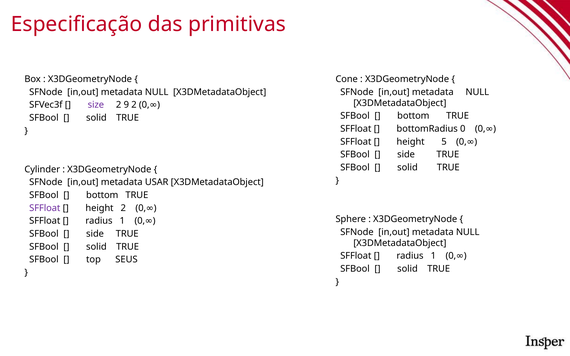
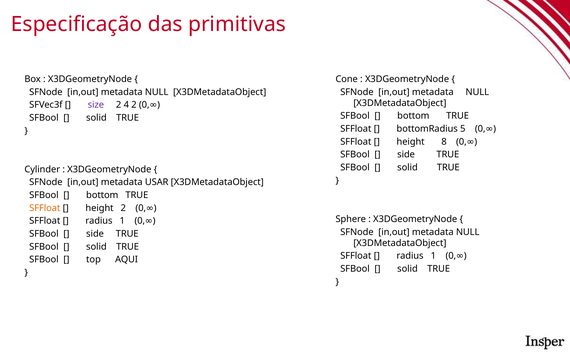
9: 9 -> 4 (126, 105)
bottomRadius 0: 0 -> 5 (463, 129)
5: 5 -> 8 (444, 142)
SFFloat colour: purple -> orange (45, 208)
SEUS: SEUS -> AQUI (127, 260)
